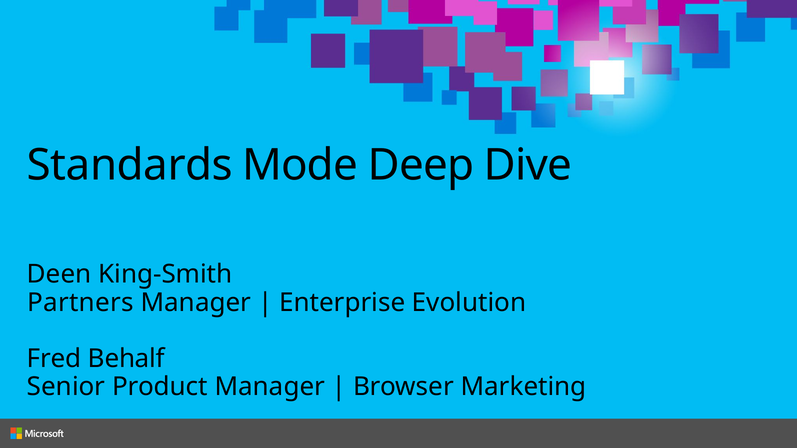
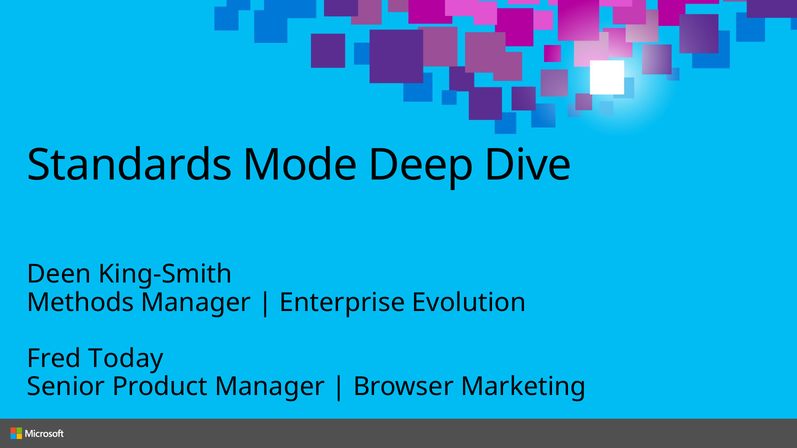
Partners: Partners -> Methods (81, 303)
Behalf: Behalf -> Today (126, 359)
